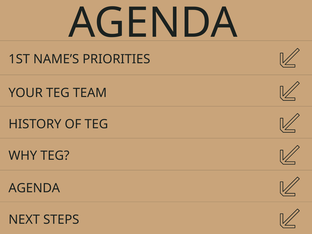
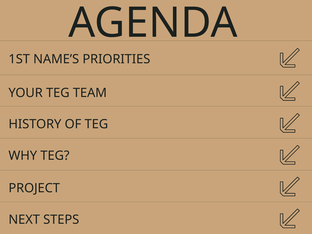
AGENDA: AGENDA -> PROJECT (34, 188)
